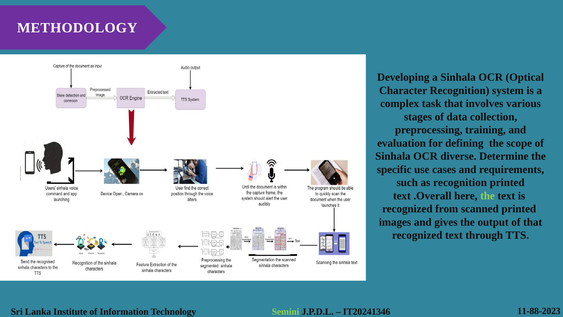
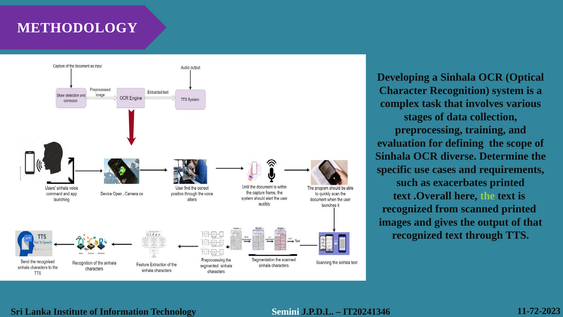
as recognition: recognition -> exacerbates (460, 182)
11-88-2023: 11-88-2023 -> 11-72-2023 (539, 311)
Semini colour: light green -> white (286, 312)
